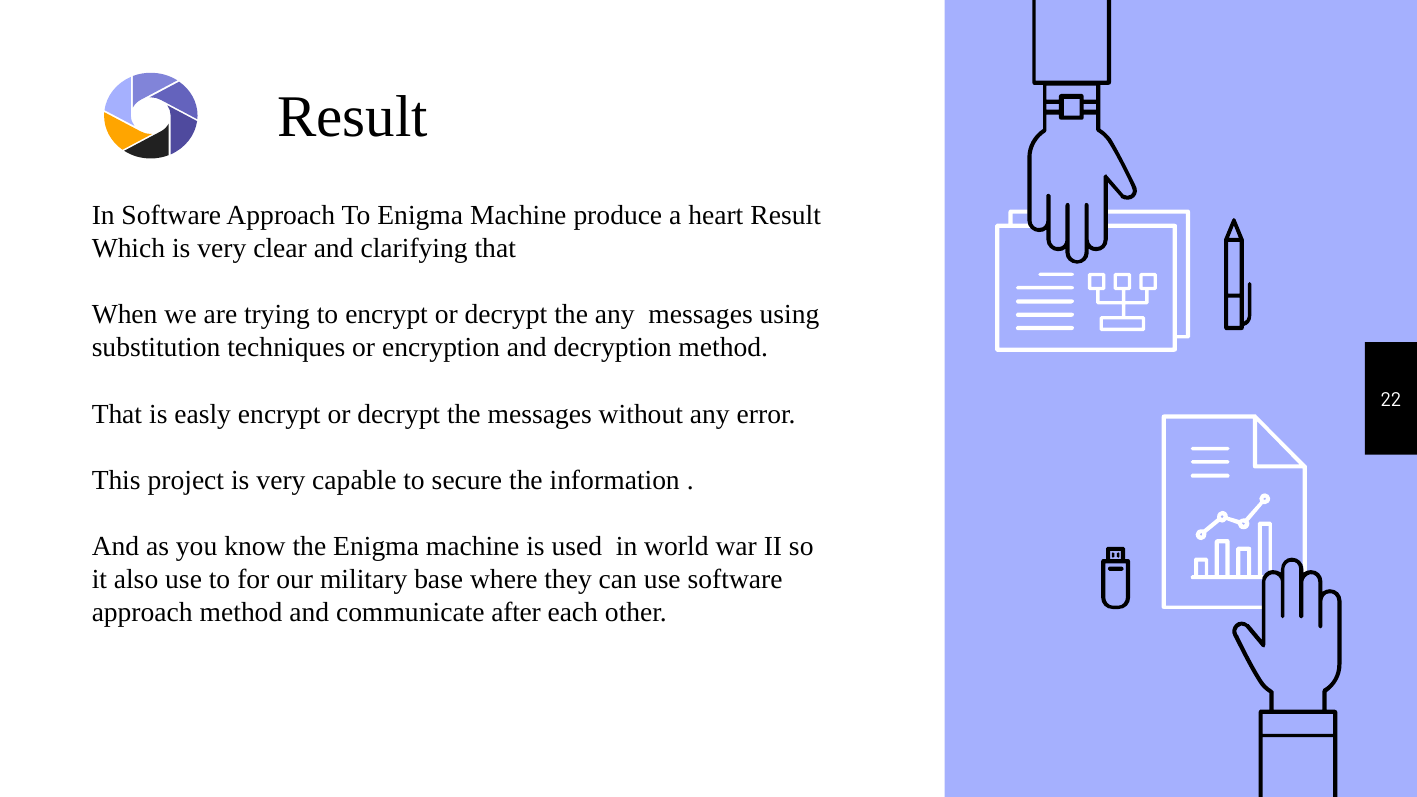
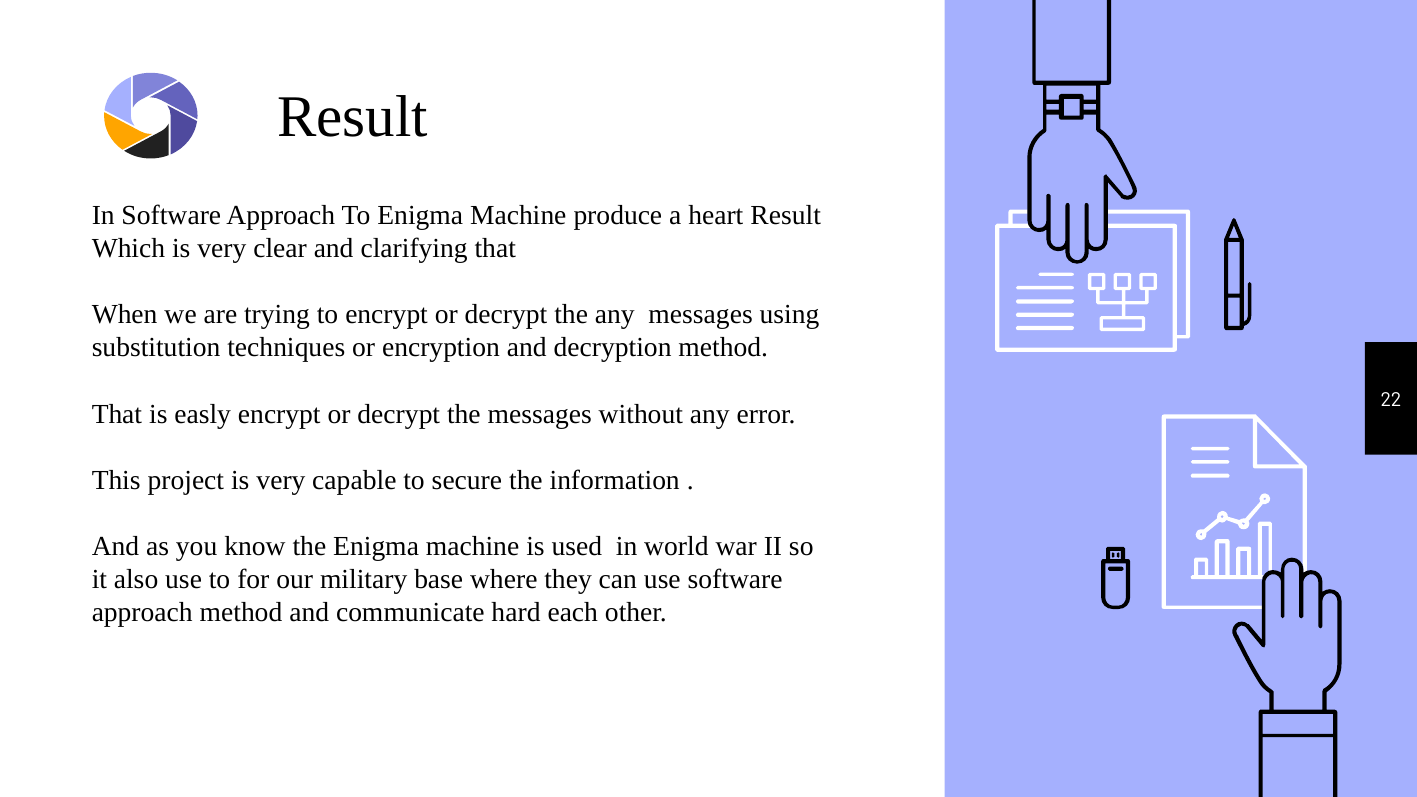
after: after -> hard (516, 613)
